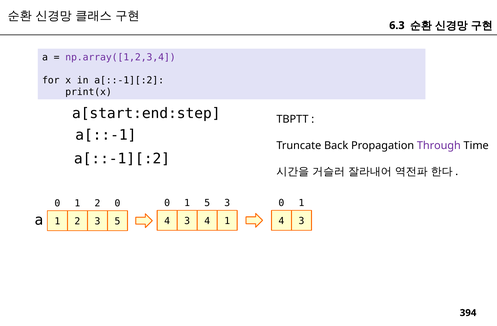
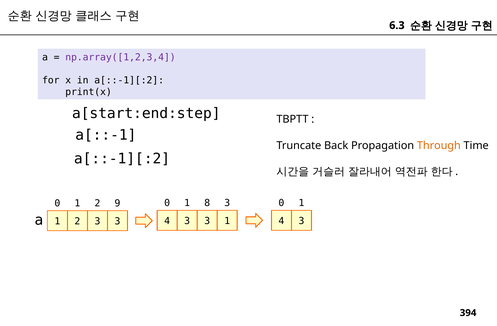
Through colour: purple -> orange (439, 146)
1 5: 5 -> 8 (207, 203)
2 0: 0 -> 9 (117, 204)
4 3 4: 4 -> 3 (207, 221)
2 3 5: 5 -> 3 (117, 222)
